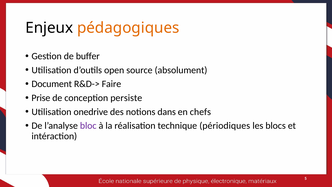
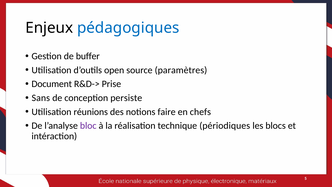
pédagogiques colour: orange -> blue (128, 28)
absolument: absolument -> paramètres (181, 70)
Faire: Faire -> Prise (111, 84)
Prise: Prise -> Sans (41, 98)
onedrive: onedrive -> réunions (91, 112)
dans: dans -> faire (167, 112)
